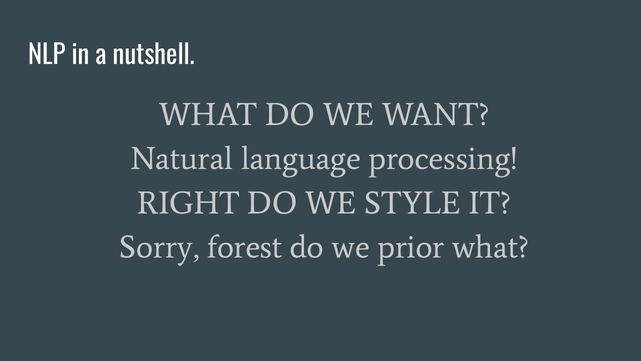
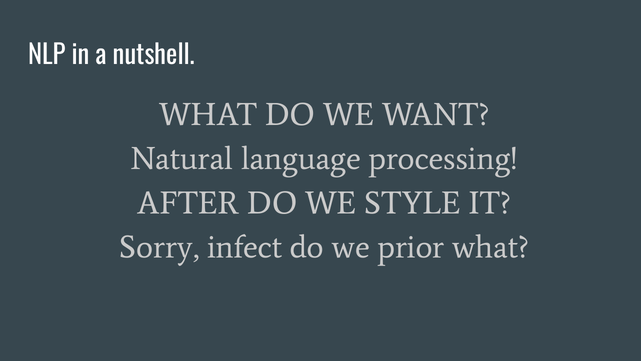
RIGHT: RIGHT -> AFTER (188, 203)
forest: forest -> infect (245, 247)
